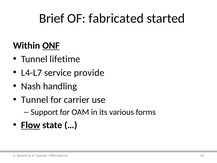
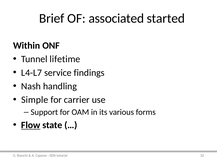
fabricated: fabricated -> associated (116, 18)
ONF underline: present -> none (51, 46)
provide: provide -> findings (89, 73)
Tunnel: Tunnel -> Simple (35, 100)
